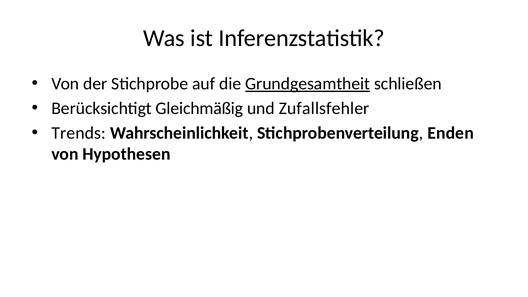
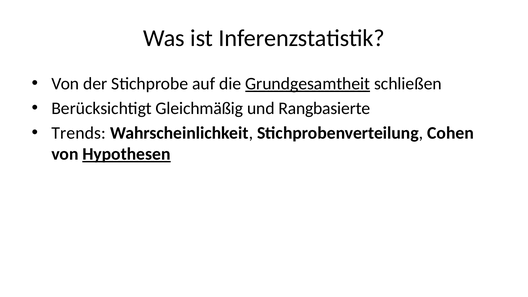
Zufallsfehler: Zufallsfehler -> Rangbasierte (324, 108)
Enden: Enden -> Cohen (451, 133)
Hypothesen underline: none -> present (126, 154)
